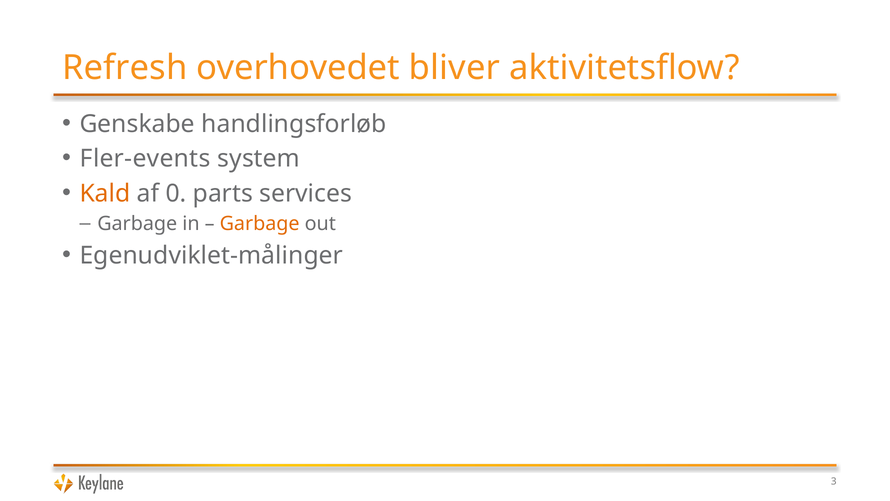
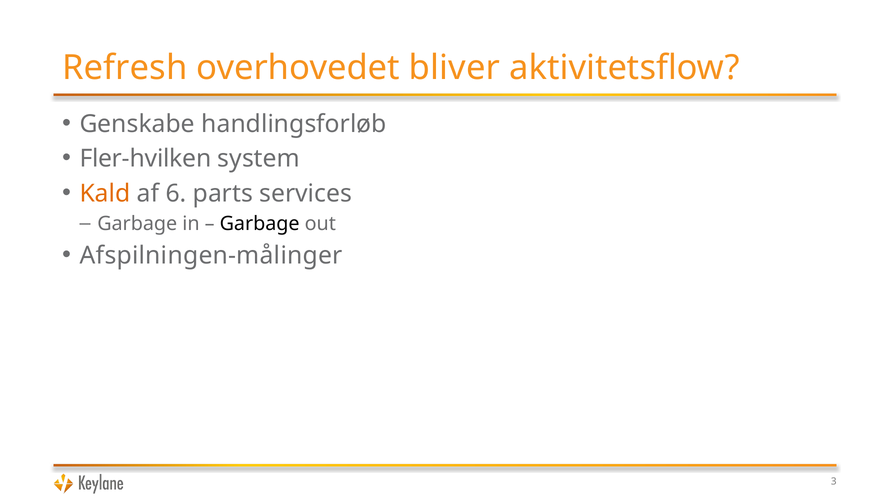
Fler-events: Fler-events -> Fler-hvilken (145, 159)
0: 0 -> 6 (176, 193)
Garbage colour: orange -> black (260, 224)
Egenudviklet-målinger: Egenudviklet-målinger -> Afspilningen-målinger (211, 256)
